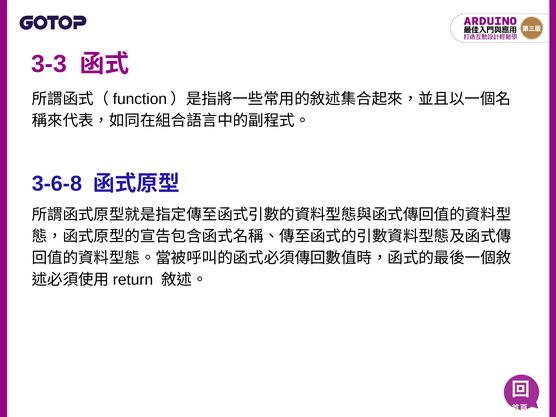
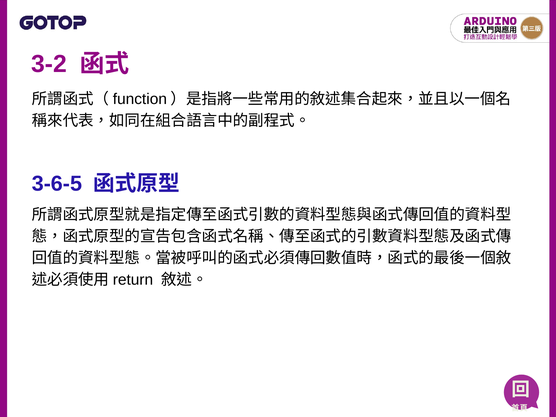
3-3: 3-3 -> 3-2 (49, 64)
3-6-8: 3-6-8 -> 3-6-5 (57, 184)
